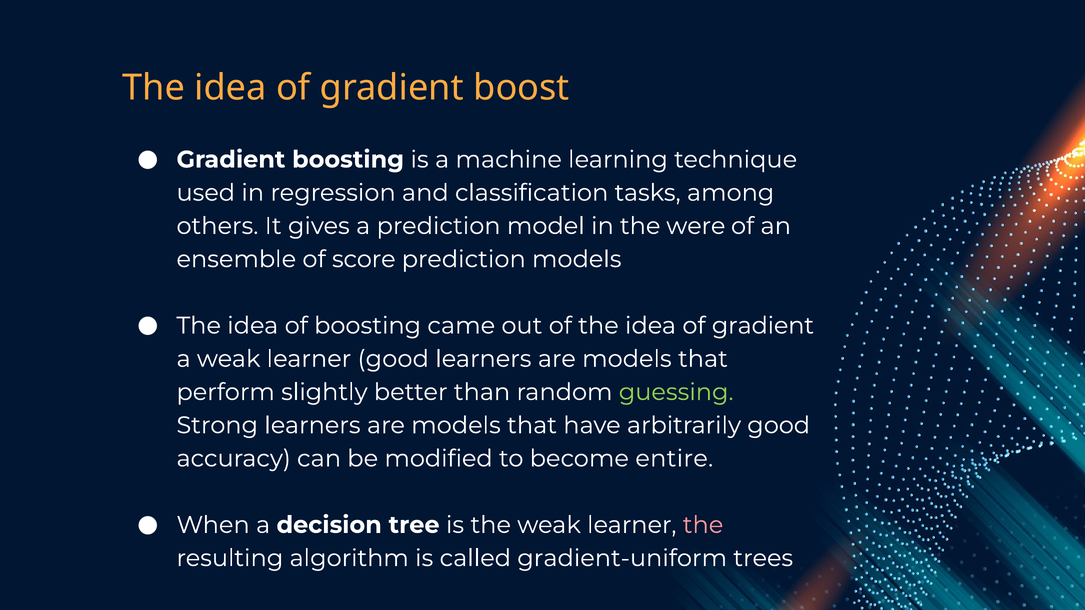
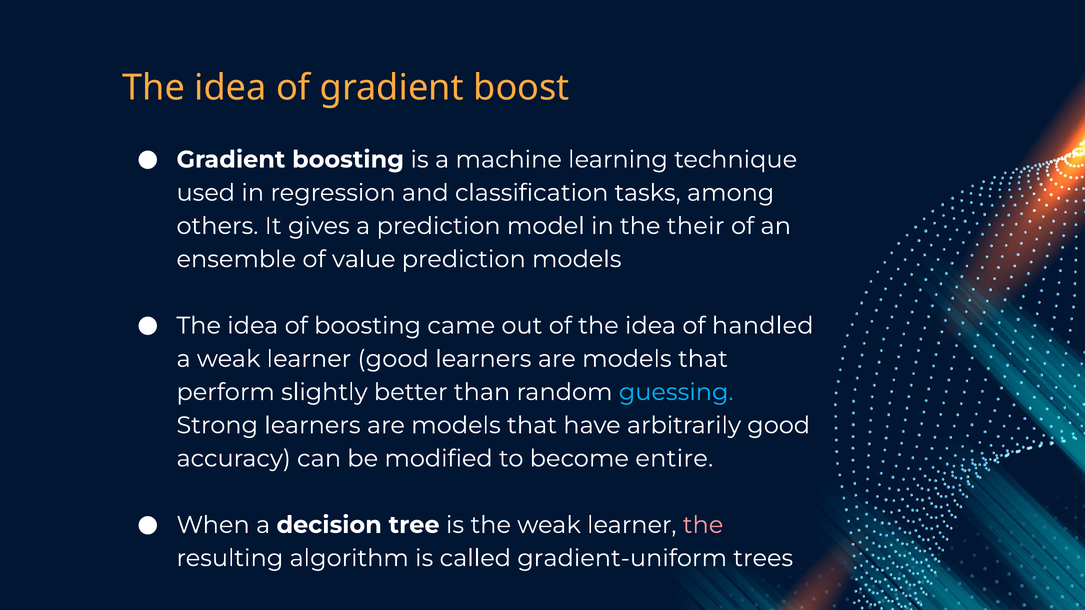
were: were -> their (696, 226)
score: score -> value (364, 259)
gradient: gradient -> handled (763, 326)
guessing colour: light green -> light blue (676, 392)
